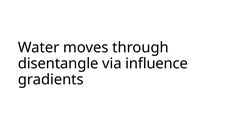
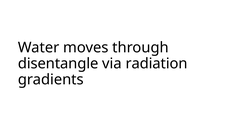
influence: influence -> radiation (157, 63)
